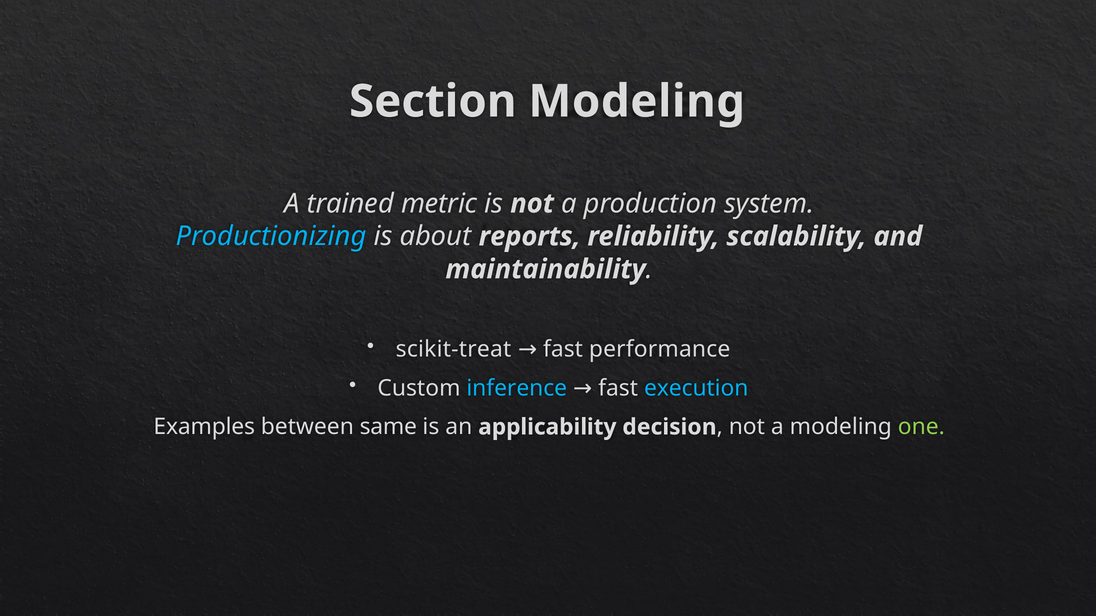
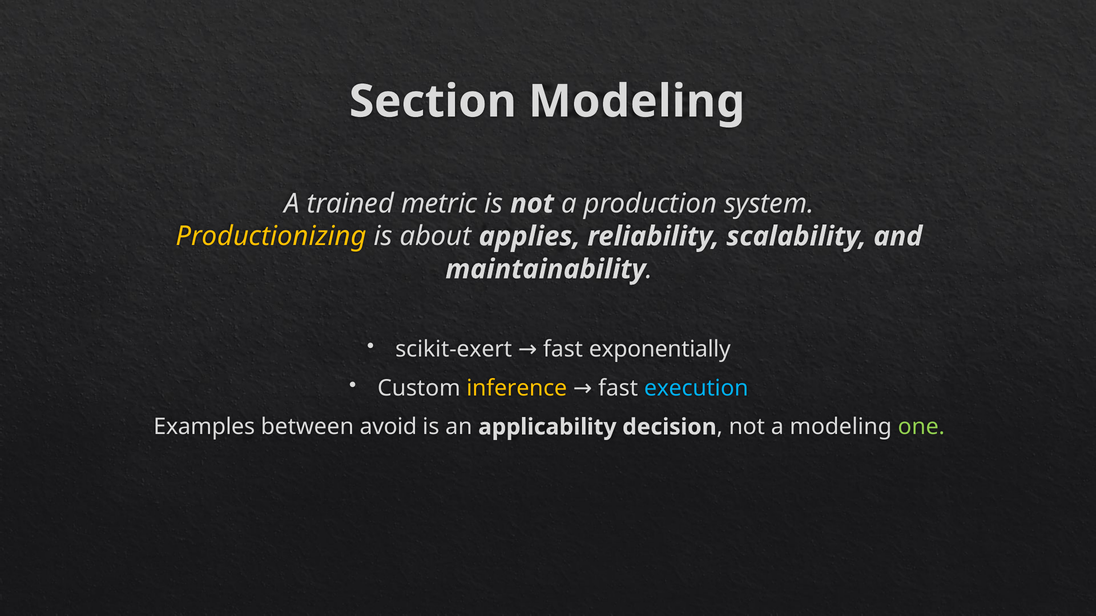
Productionizing colour: light blue -> yellow (271, 237)
reports: reports -> applies (529, 237)
scikit-treat: scikit-treat -> scikit-exert (454, 350)
performance: performance -> exponentially (660, 350)
inference colour: light blue -> yellow (517, 388)
same: same -> avoid (388, 427)
